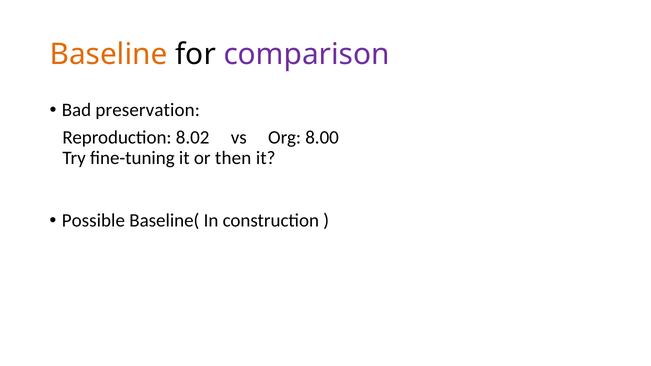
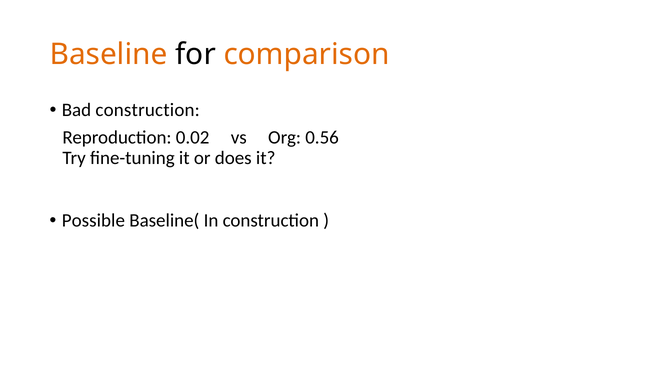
comparison colour: purple -> orange (307, 55)
Bad preservation: preservation -> construction (148, 110)
8.02: 8.02 -> 0.02 (193, 137)
8.00: 8.00 -> 0.56 (322, 137)
then: then -> does (233, 158)
